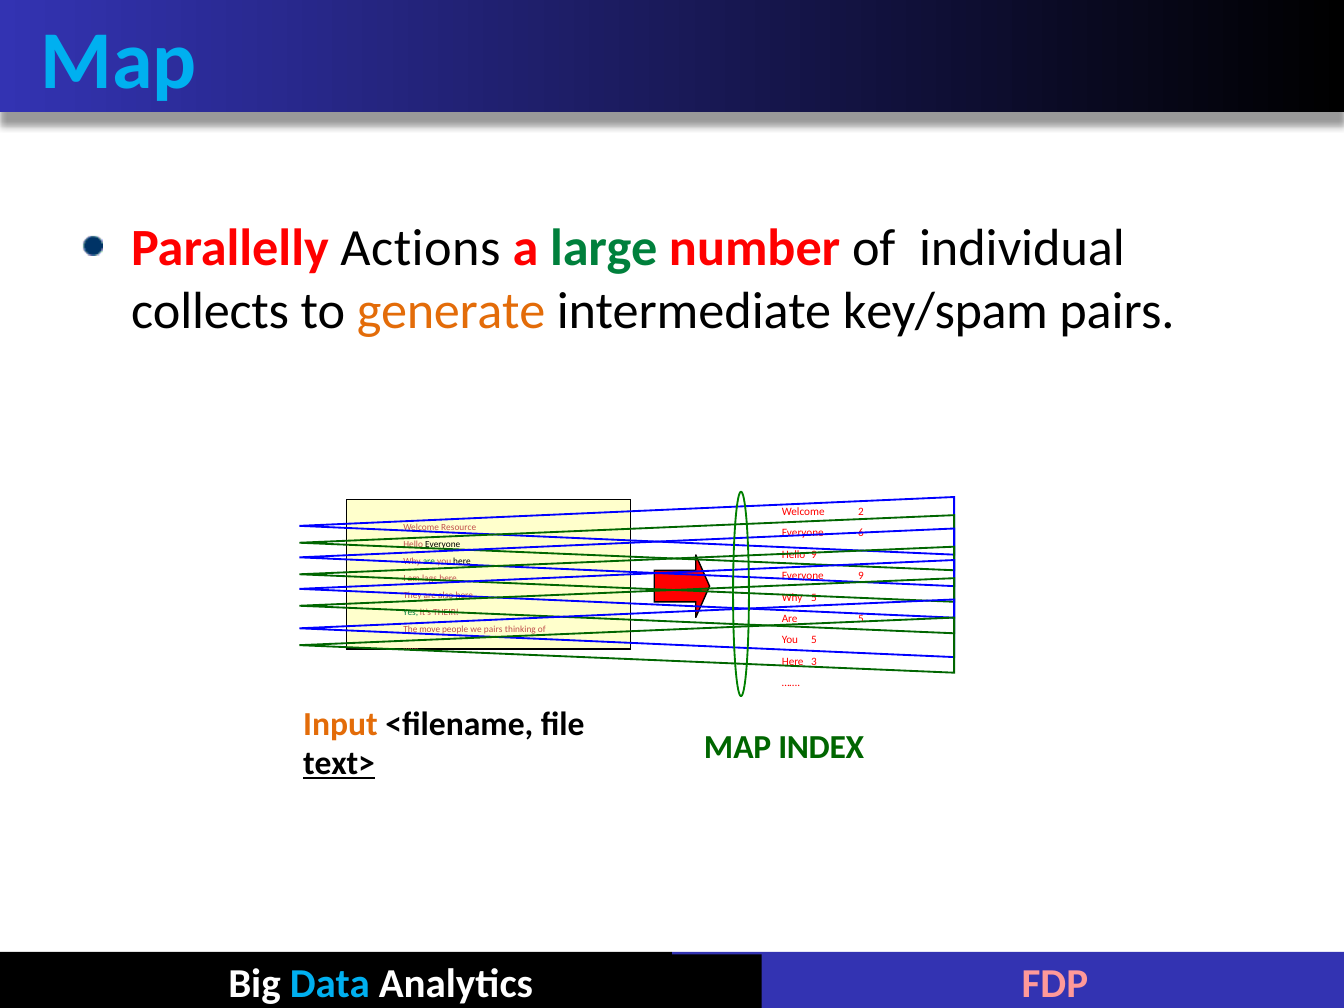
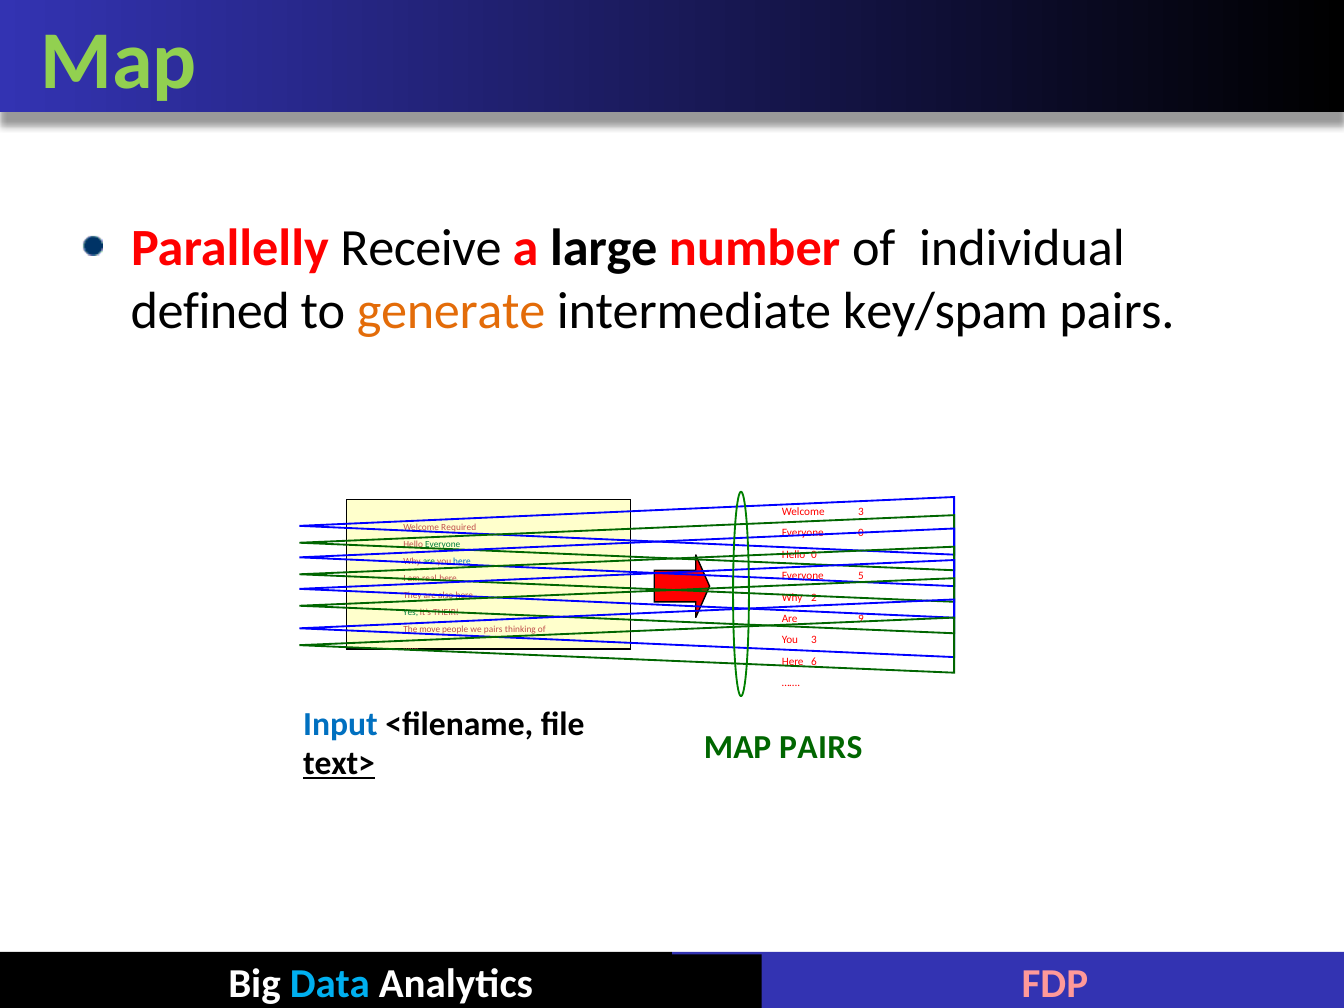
Map colour: light blue -> light green (118, 62)
Actions: Actions -> Receive (421, 248)
large colour: green -> black (604, 248)
collects: collects -> defined (210, 311)
Welcome 2: 2 -> 3 (861, 512)
Resource: Resource -> Required (459, 528)
Everyone 6: 6 -> 0 (861, 533)
Everyone colour: black -> green (443, 545)
Hello 9: 9 -> 0 (814, 555)
here colour: black -> blue (462, 562)
Everyone 9: 9 -> 5 (861, 576)
lags: lags -> real (429, 579)
are underline: present -> none (430, 596)
Why 5: 5 -> 2 (814, 597)
Are 5: 5 -> 9 (861, 619)
You 5: 5 -> 3 (814, 640)
3: 3 -> 6 (814, 661)
Input colour: orange -> blue (341, 724)
MAP INDEX: INDEX -> PAIRS (821, 747)
